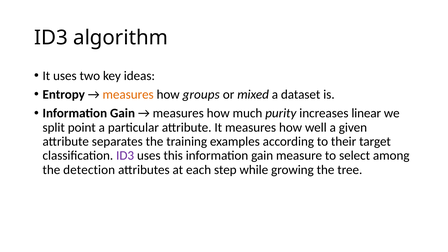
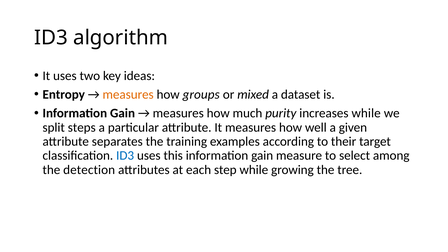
increases linear: linear -> while (366, 113)
point: point -> steps (82, 127)
ID3 colour: purple -> blue (125, 156)
